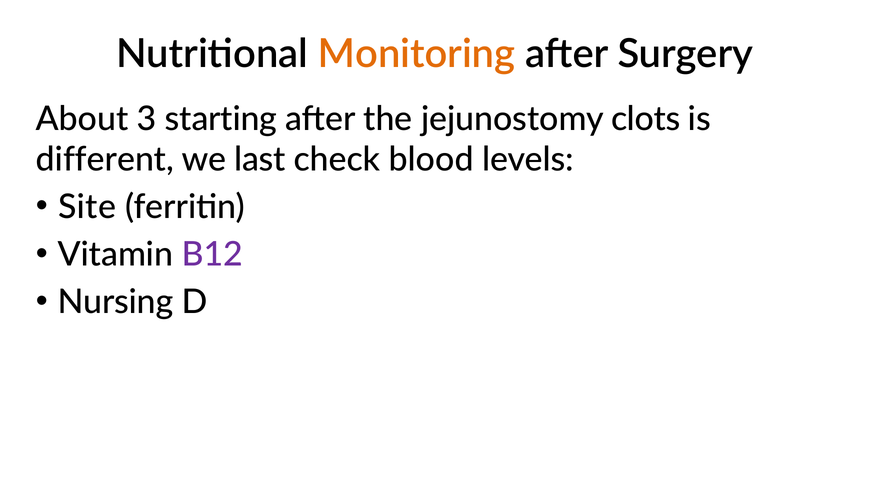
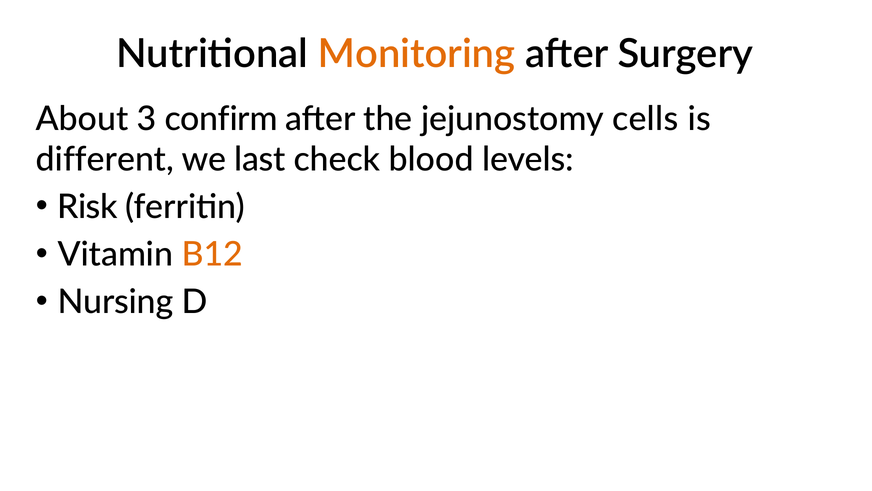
starting: starting -> confirm (221, 119)
clots: clots -> cells (645, 119)
Site: Site -> Risk (87, 207)
B12 colour: purple -> orange (212, 254)
